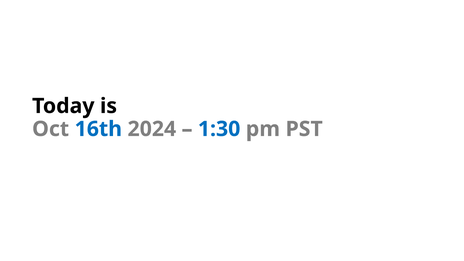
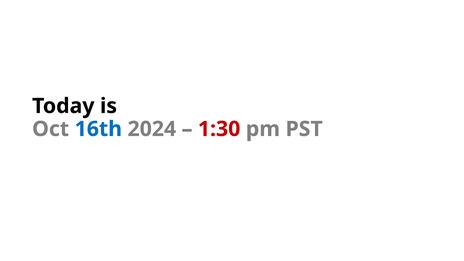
1:30 colour: blue -> red (219, 129)
